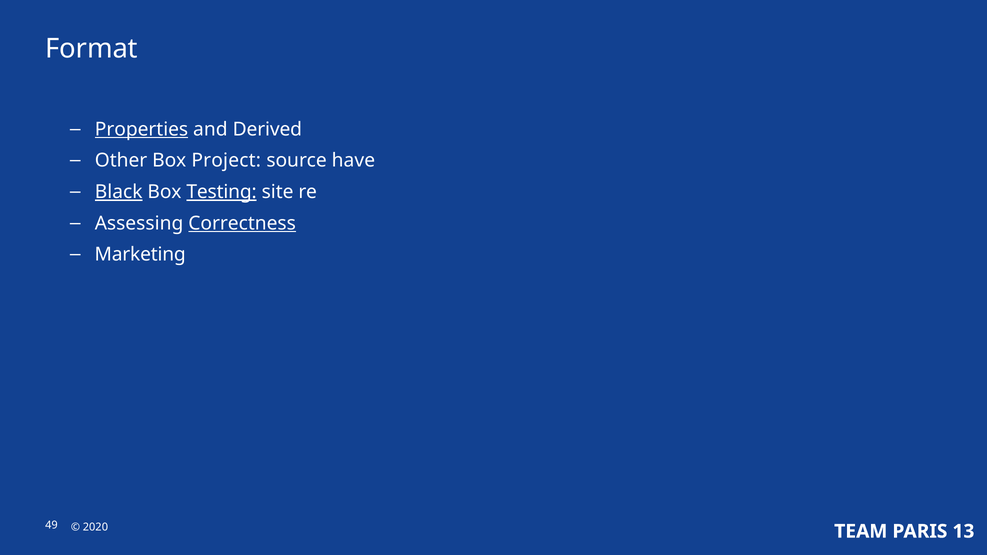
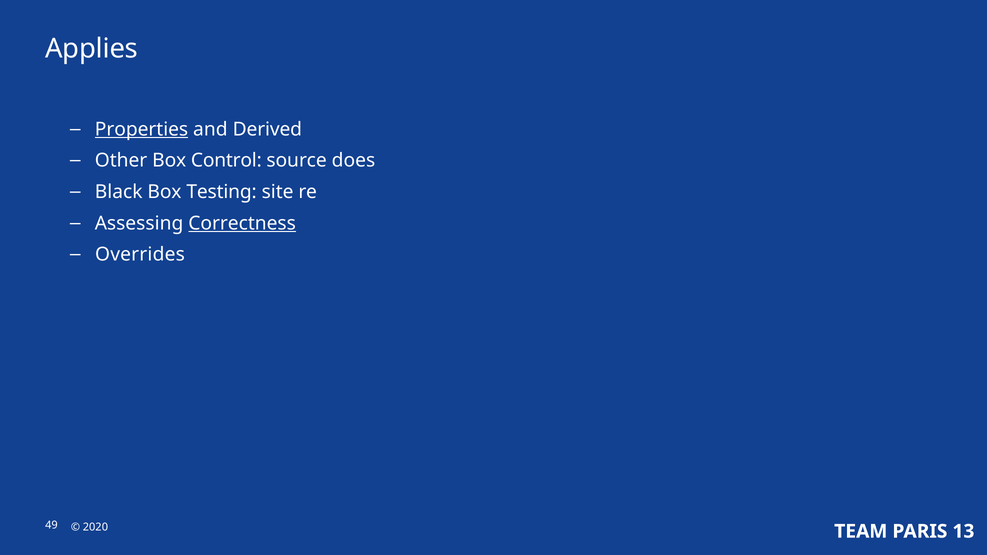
Format: Format -> Applies (92, 49)
Project: Project -> Control (226, 161)
have: have -> does (353, 161)
Black underline: present -> none (119, 192)
Testing underline: present -> none (222, 192)
Marketing: Marketing -> Overrides (140, 255)
